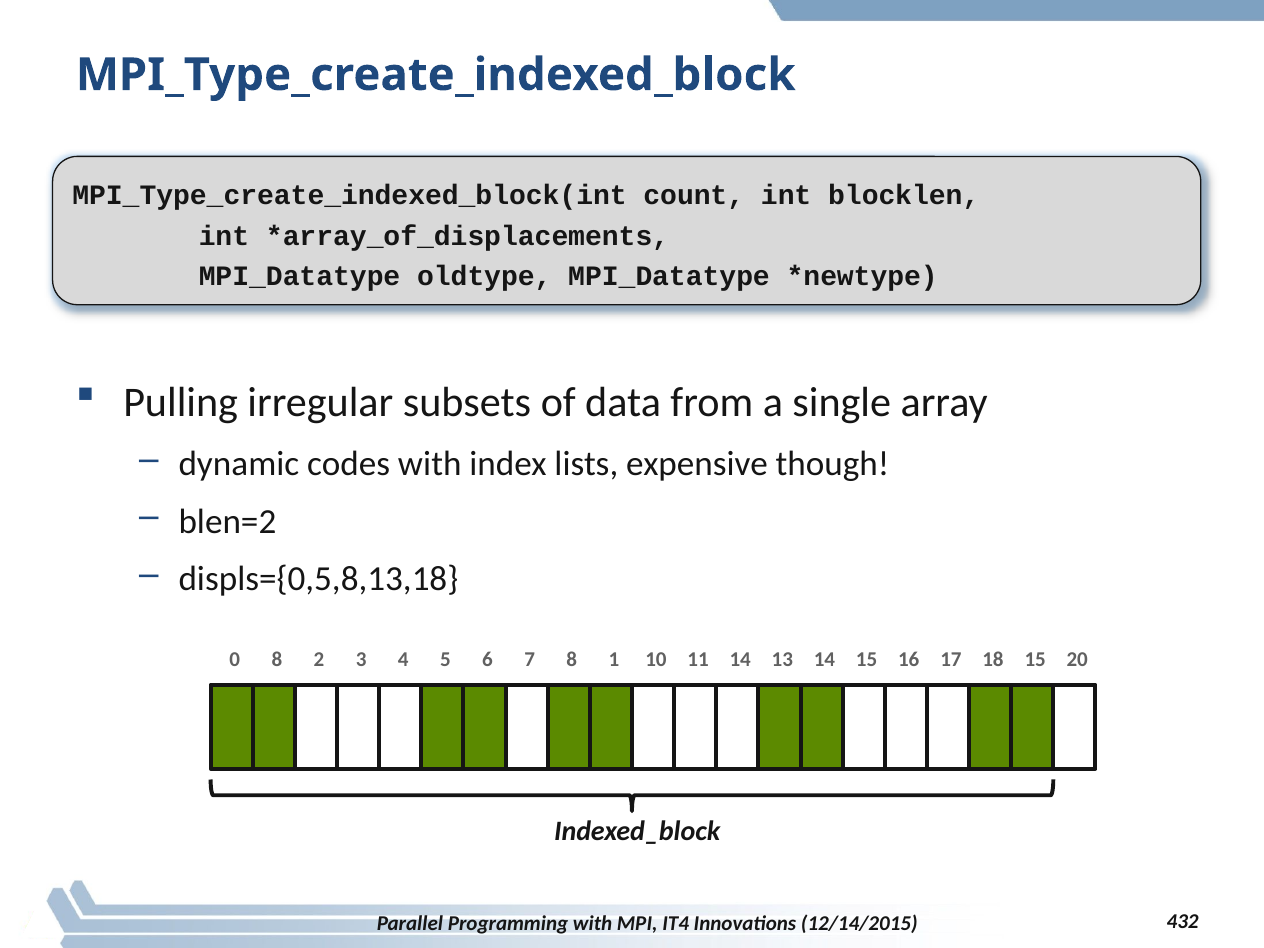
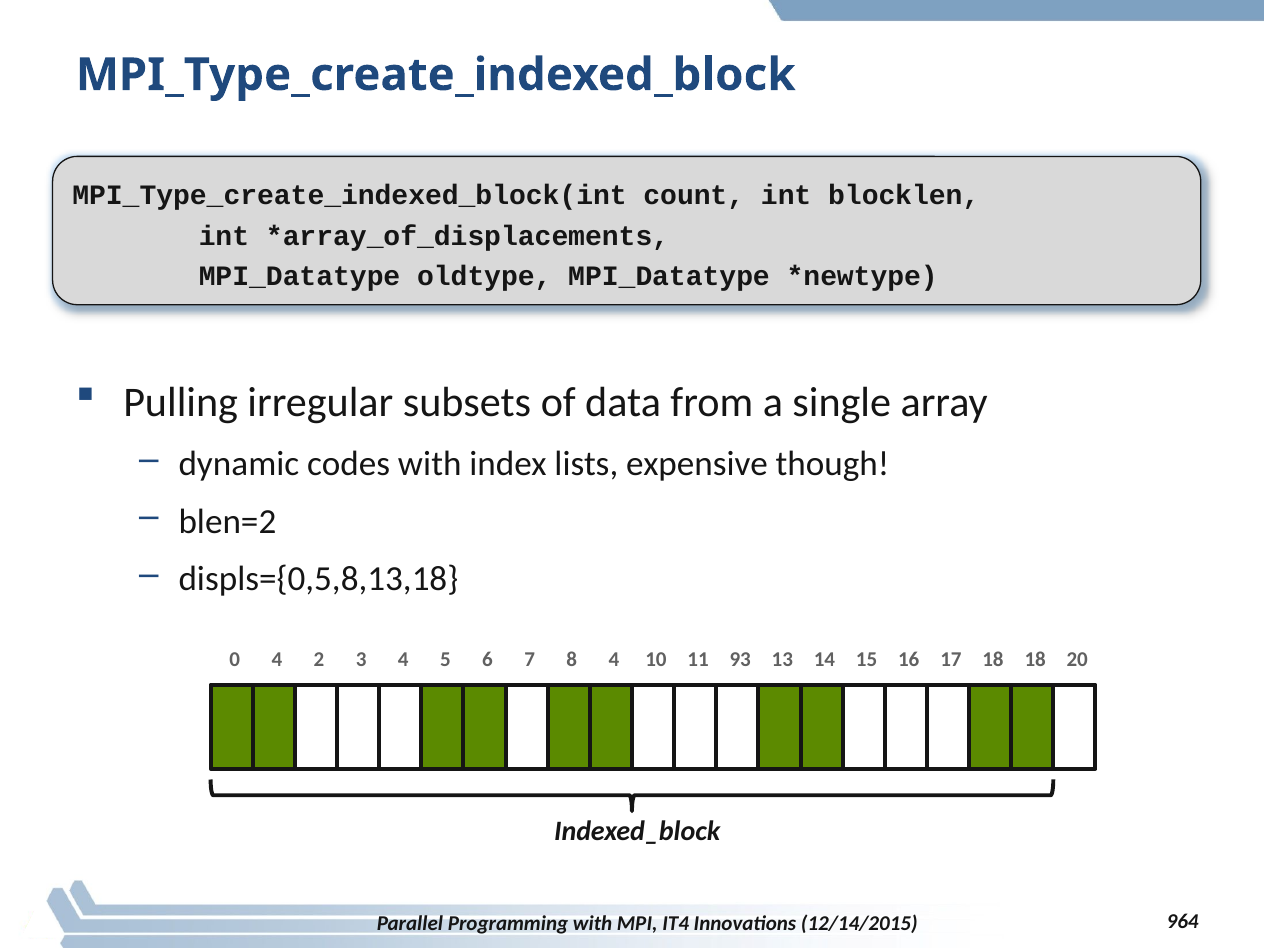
0 8: 8 -> 4 (277, 660)
8 1: 1 -> 4 (614, 660)
11 14: 14 -> 93 (740, 660)
18 15: 15 -> 18 (1035, 660)
432: 432 -> 964 (1183, 922)
